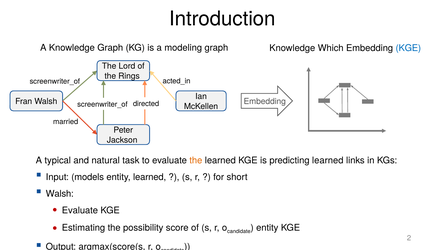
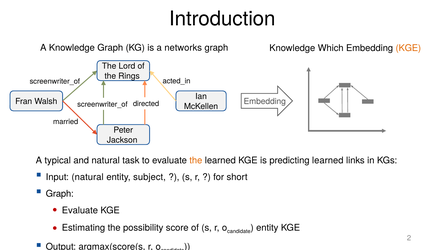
modeling: modeling -> networks (183, 48)
KGE colour: blue -> orange (408, 48)
Input models: models -> natural (88, 177)
entity learned: learned -> subject (150, 177)
Walsh: Walsh -> Graph (60, 194)
